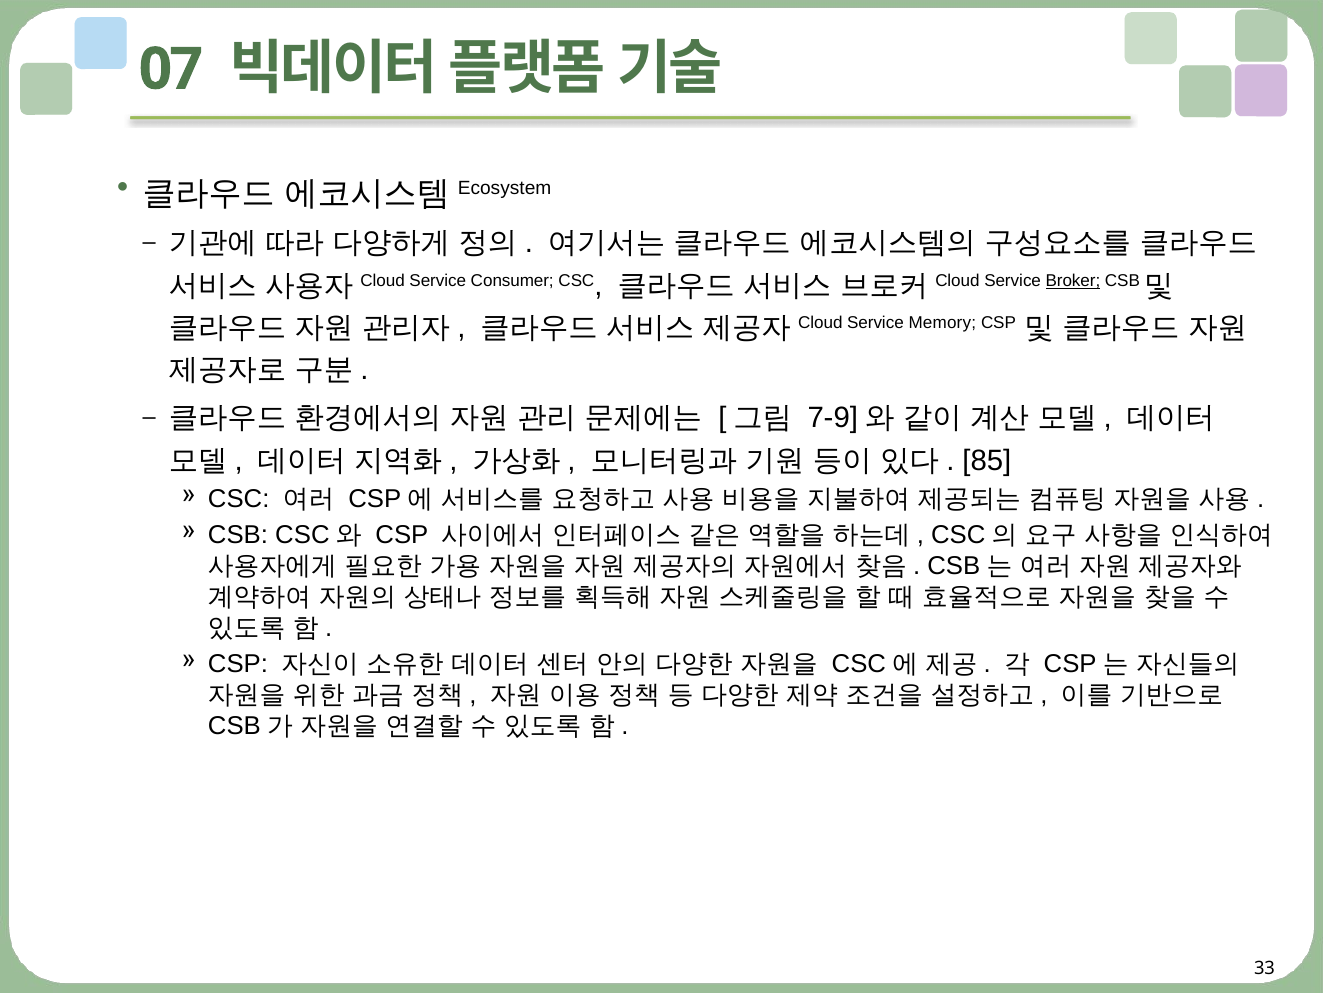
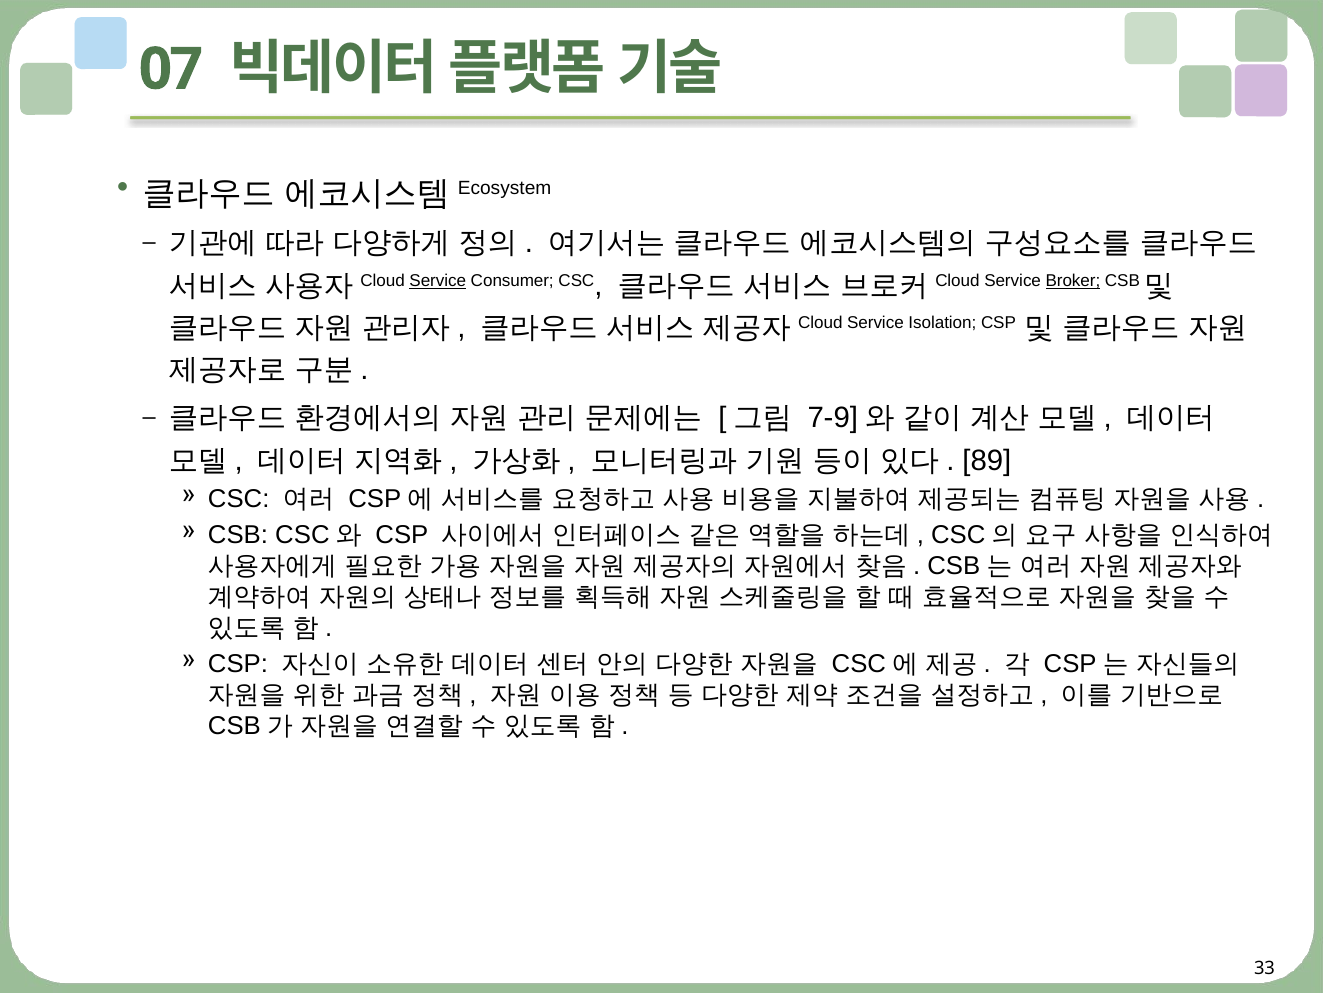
Service underline: none -> present (438, 281)
Memory: Memory -> Isolation (942, 323)
85: 85 -> 89 (987, 460)
